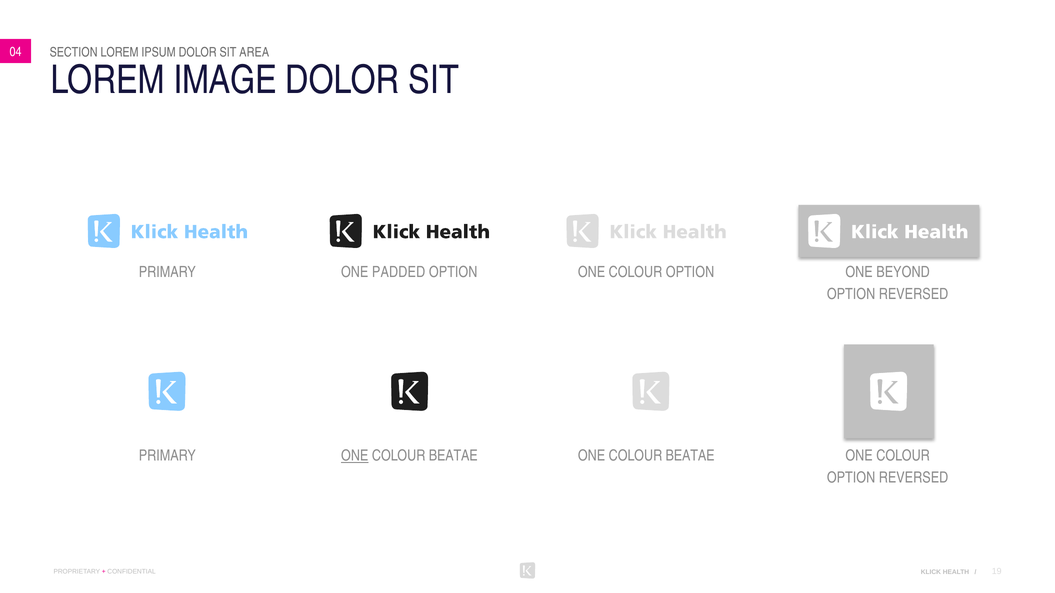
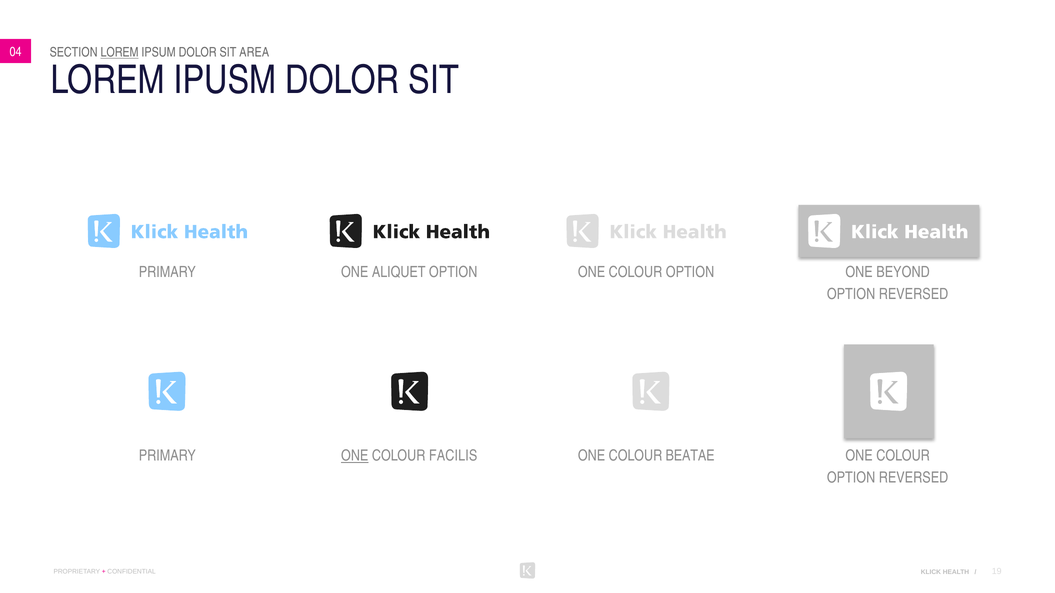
LOREM underline: none -> present (120, 53)
IMAGE: IMAGE -> IPUSM (225, 80)
PADDED: PADDED -> ALIQUET (399, 272)
BEATAE: BEATAE -> FACILIS (453, 456)
